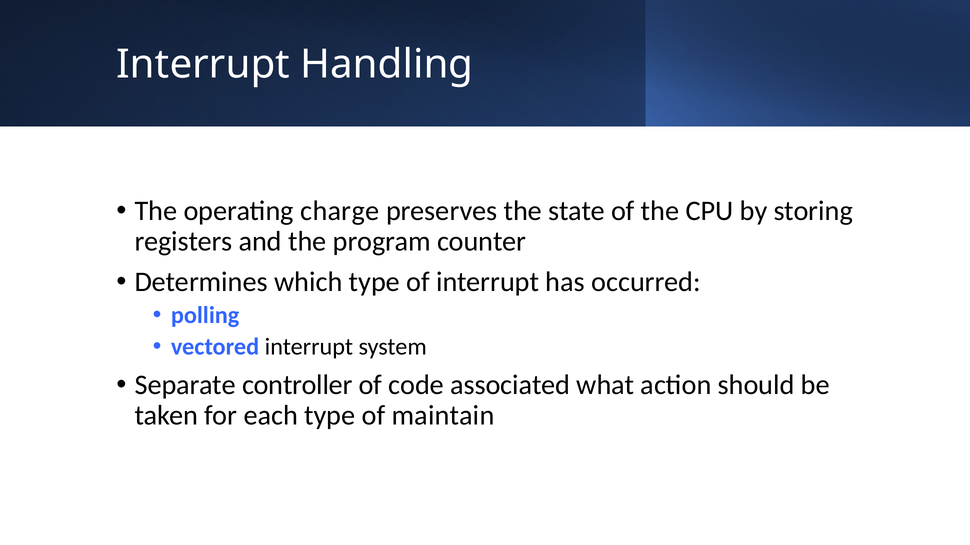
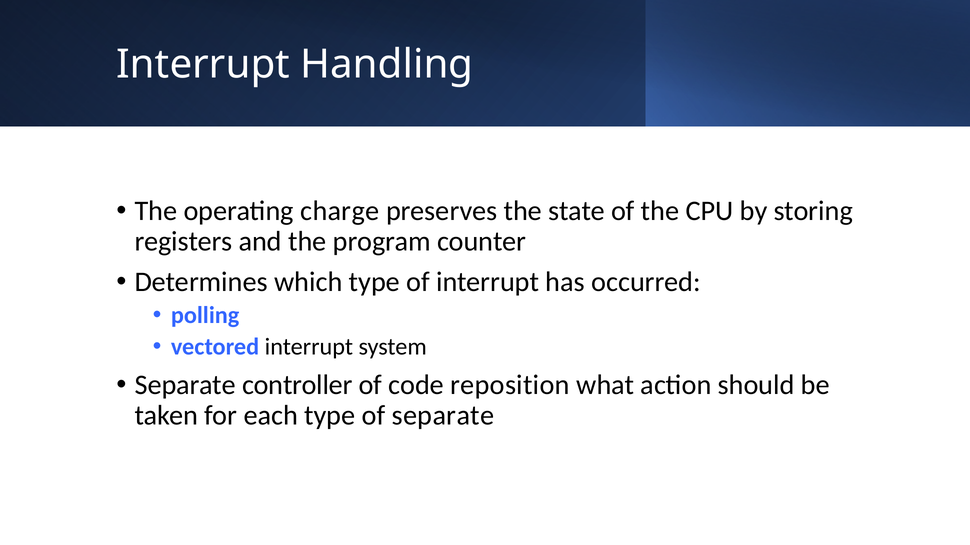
associated: associated -> reposition (510, 385)
of maintain: maintain -> separate (443, 416)
